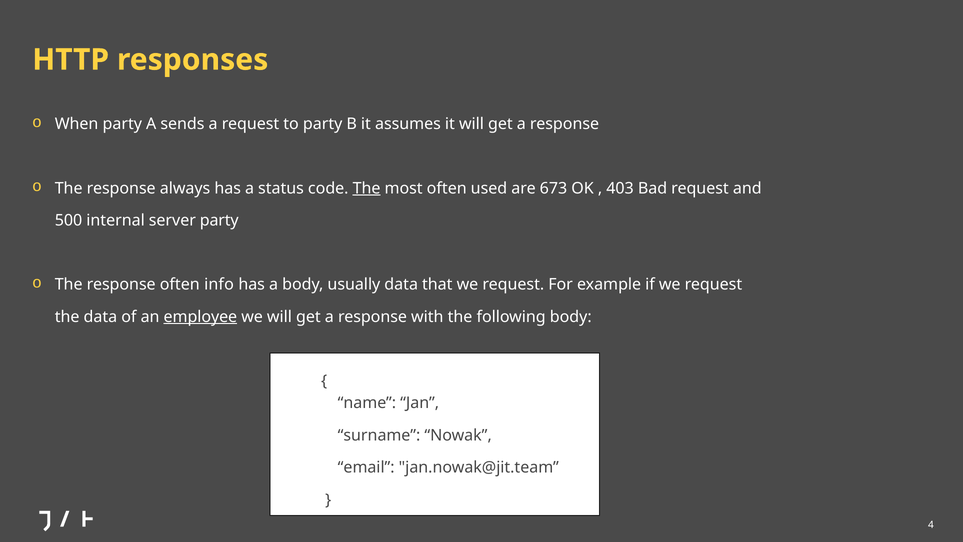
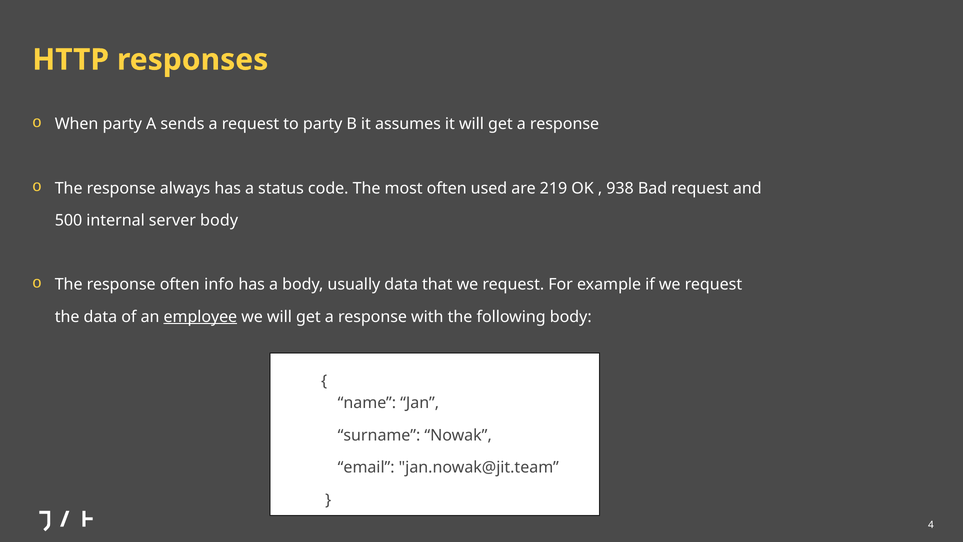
The underline: present -> none (367, 188)
673: 673 -> 219 (553, 188)
403: 403 -> 938 (620, 188)
server party: party -> body (219, 220)
